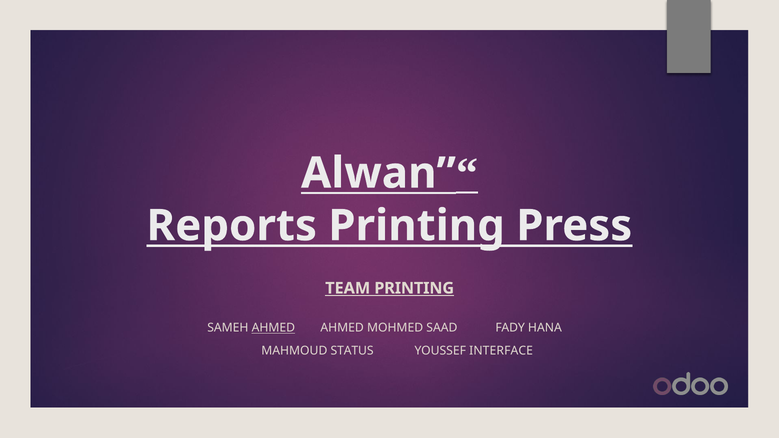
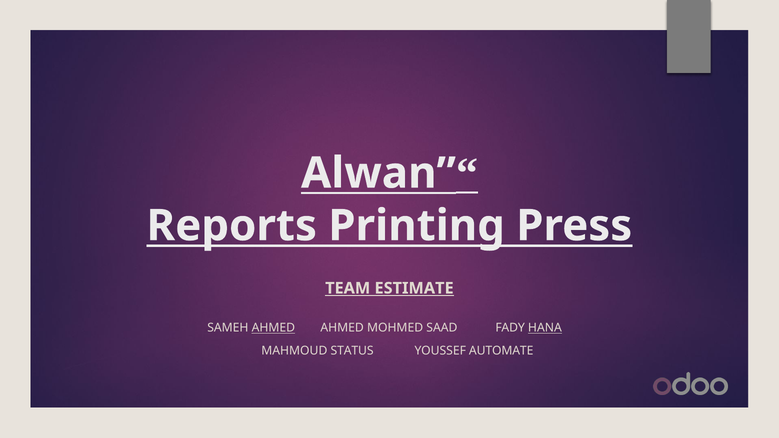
TEAM PRINTING: PRINTING -> ESTIMATE (414, 288)
HANA underline: none -> present (545, 328)
INTERFACE: INTERFACE -> AUTOMATE (501, 351)
